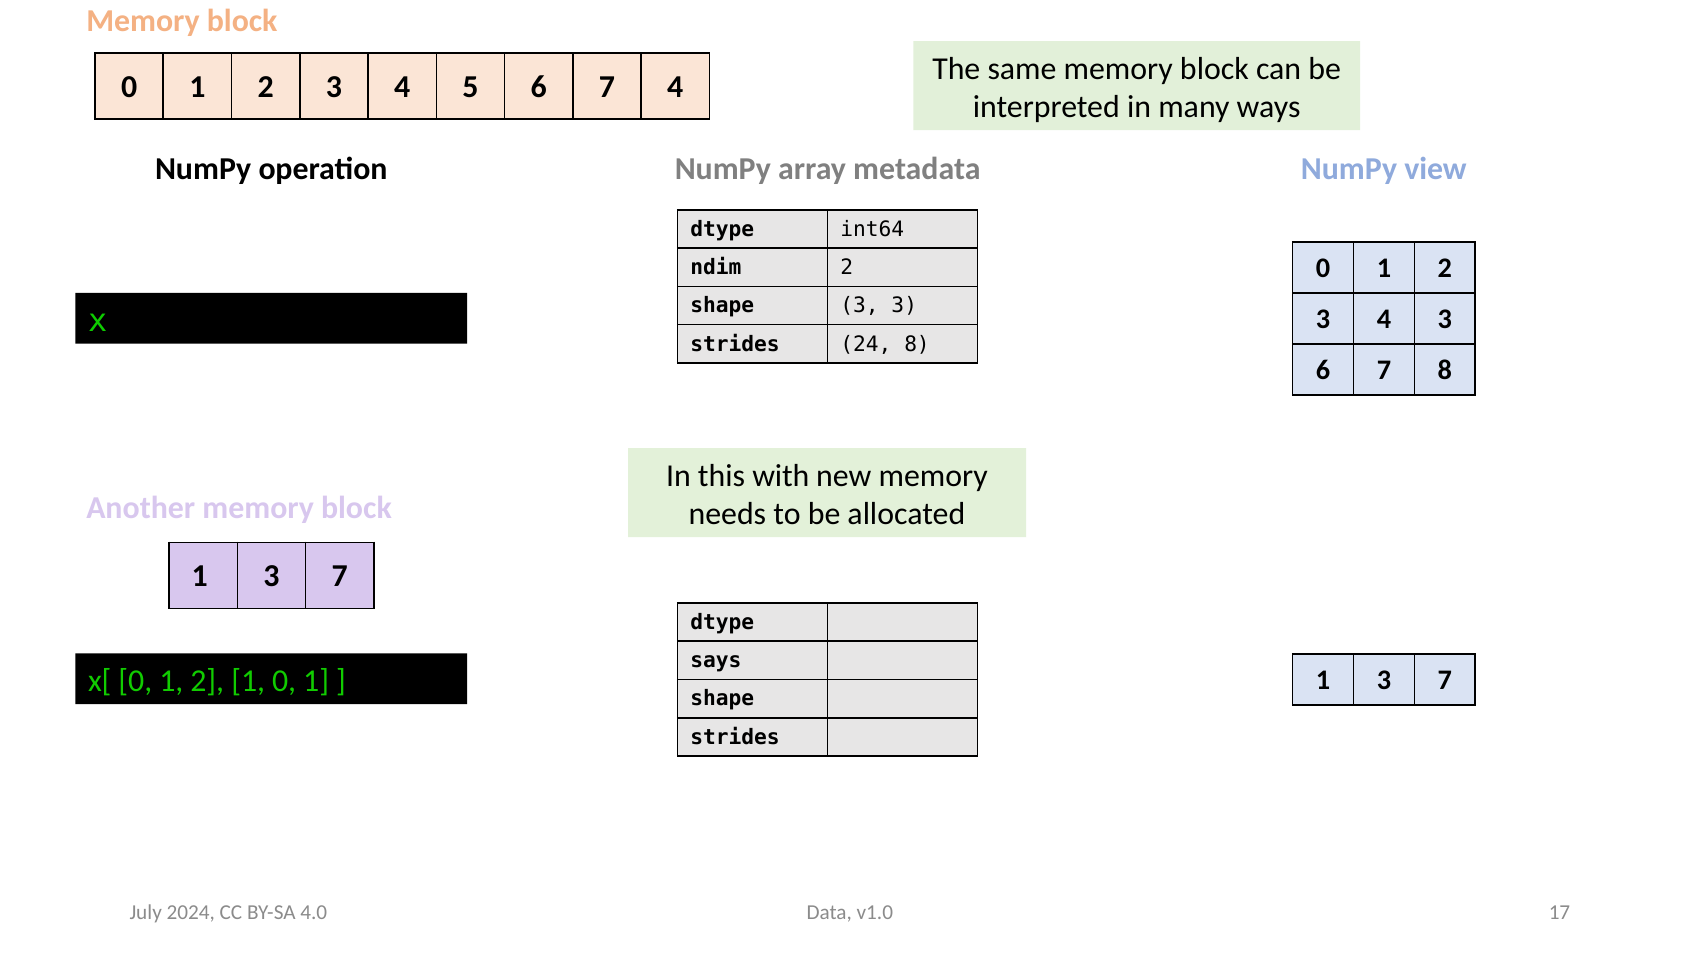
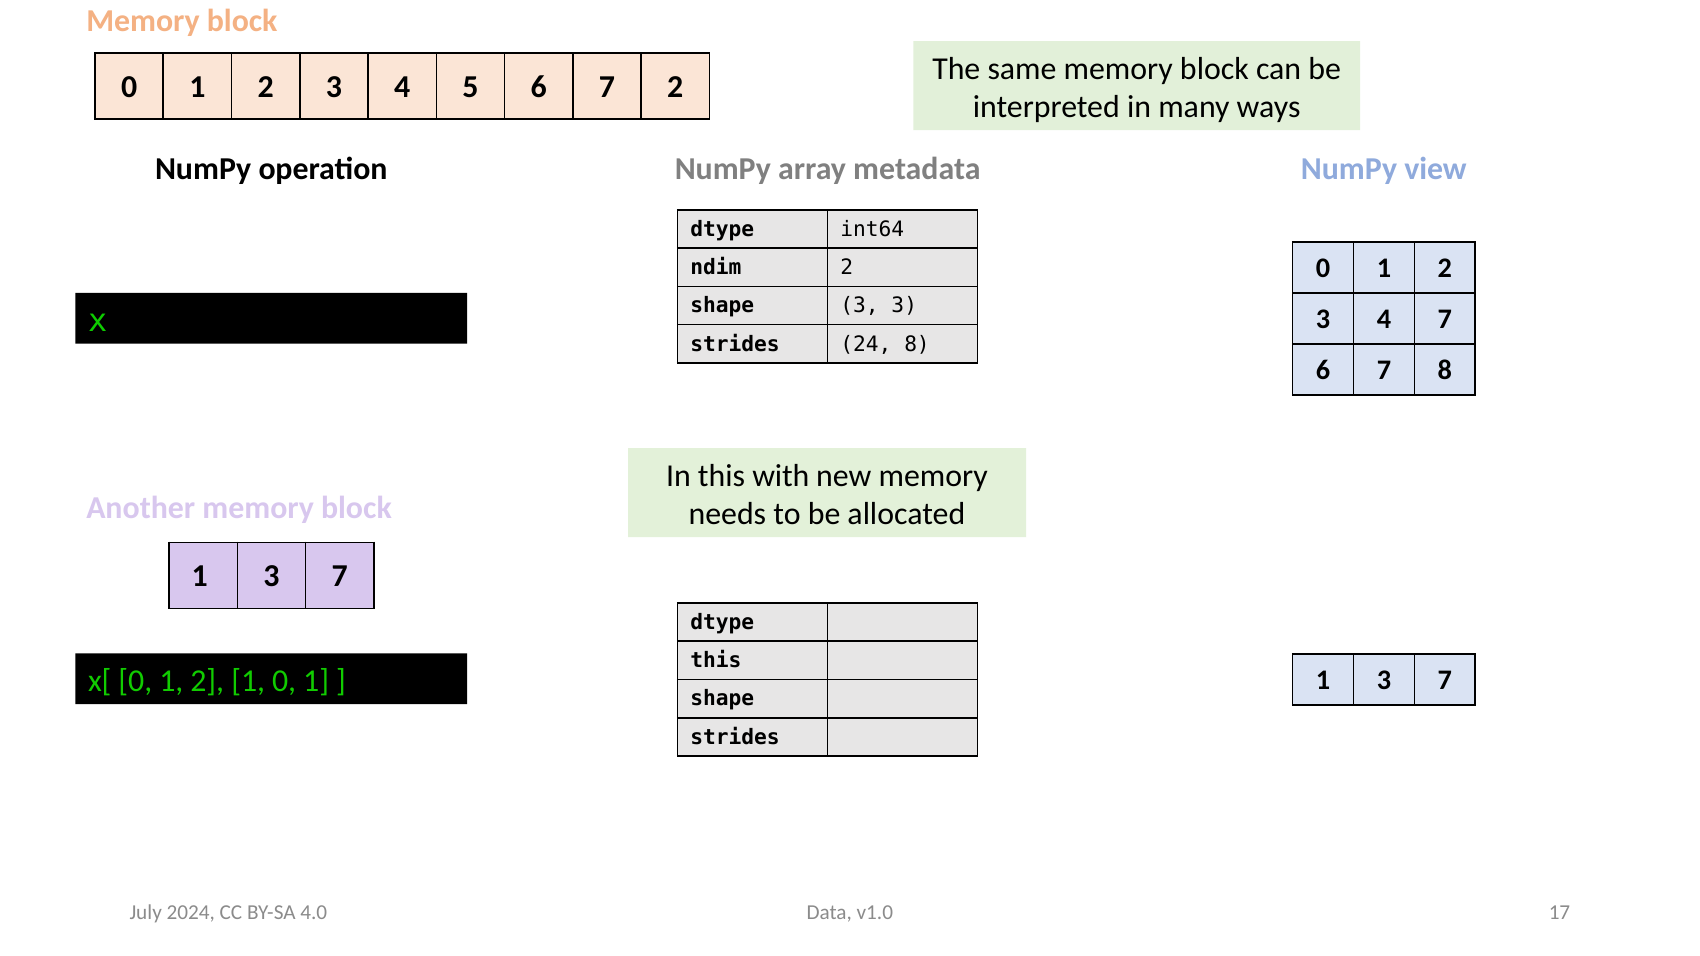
7 4: 4 -> 2 (675, 87)
4 3: 3 -> 7 (1445, 319)
says: says -> this (716, 661)
